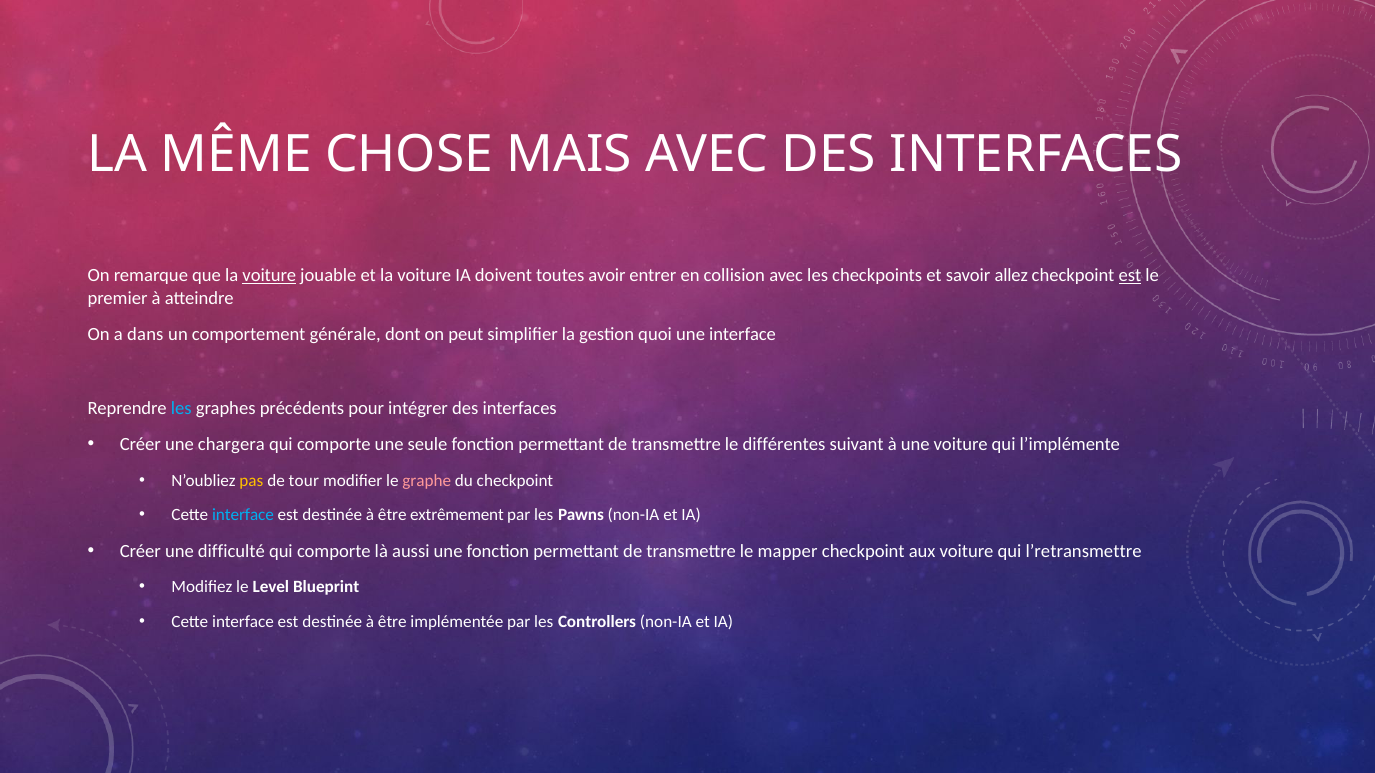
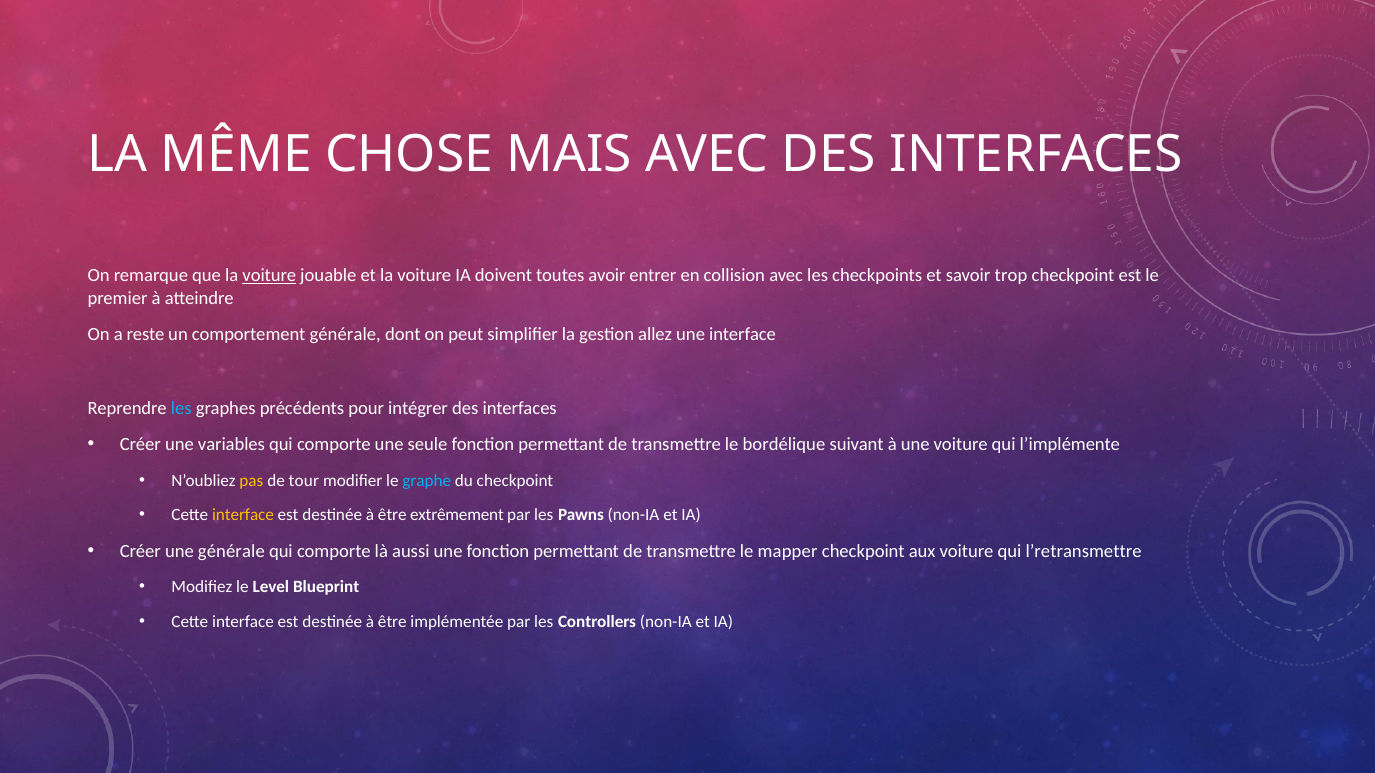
allez: allez -> trop (1011, 276)
est underline: present -> none (1130, 276)
dans: dans -> reste (146, 335)
quoi: quoi -> allez (655, 335)
chargera: chargera -> variables (231, 445)
différentes: différentes -> bordélique (784, 445)
graphe colour: pink -> light blue (427, 481)
interface colour: light blue -> yellow (243, 516)
une difficulté: difficulté -> générale (231, 552)
